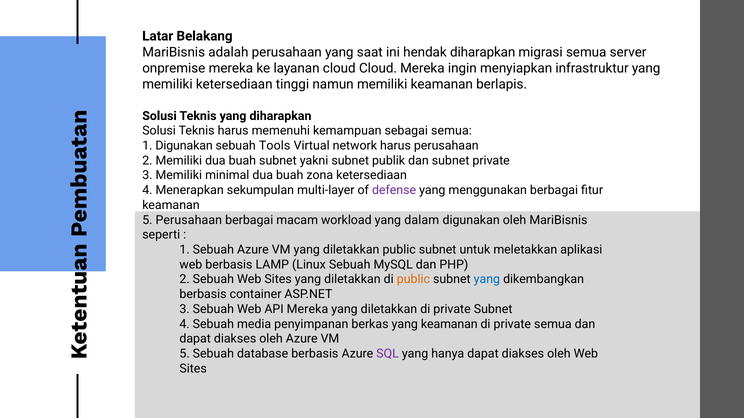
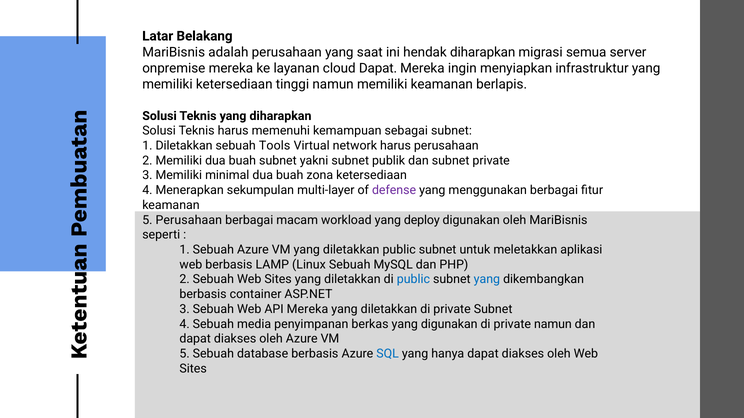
cloud Cloud: Cloud -> Dapat (378, 68)
sebagai semua: semua -> subnet (451, 131)
1 Digunakan: Digunakan -> Diletakkan (184, 146)
dalam: dalam -> deploy (422, 220)
public colour: orange -> blue (413, 280)
yang keamanan: keamanan -> digunakan (449, 324)
private semua: semua -> namun (553, 324)
SQL colour: purple -> blue (388, 354)
